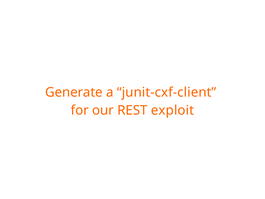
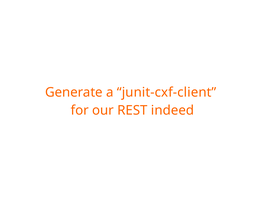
exploit: exploit -> indeed (173, 110)
